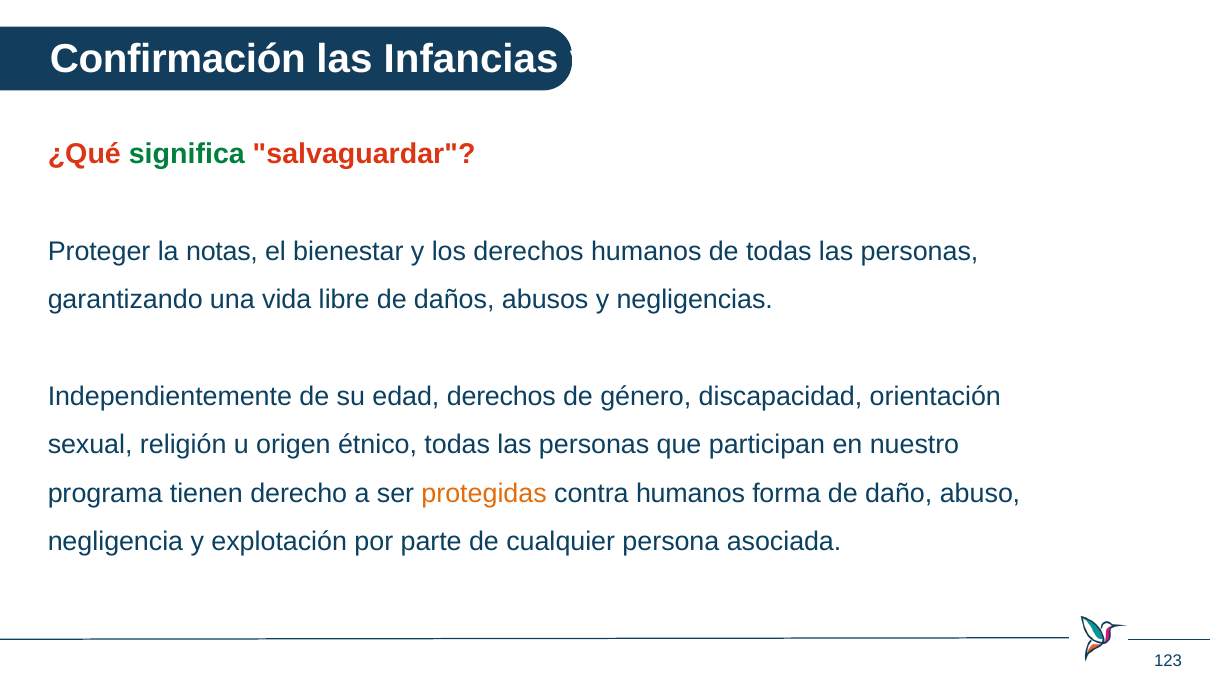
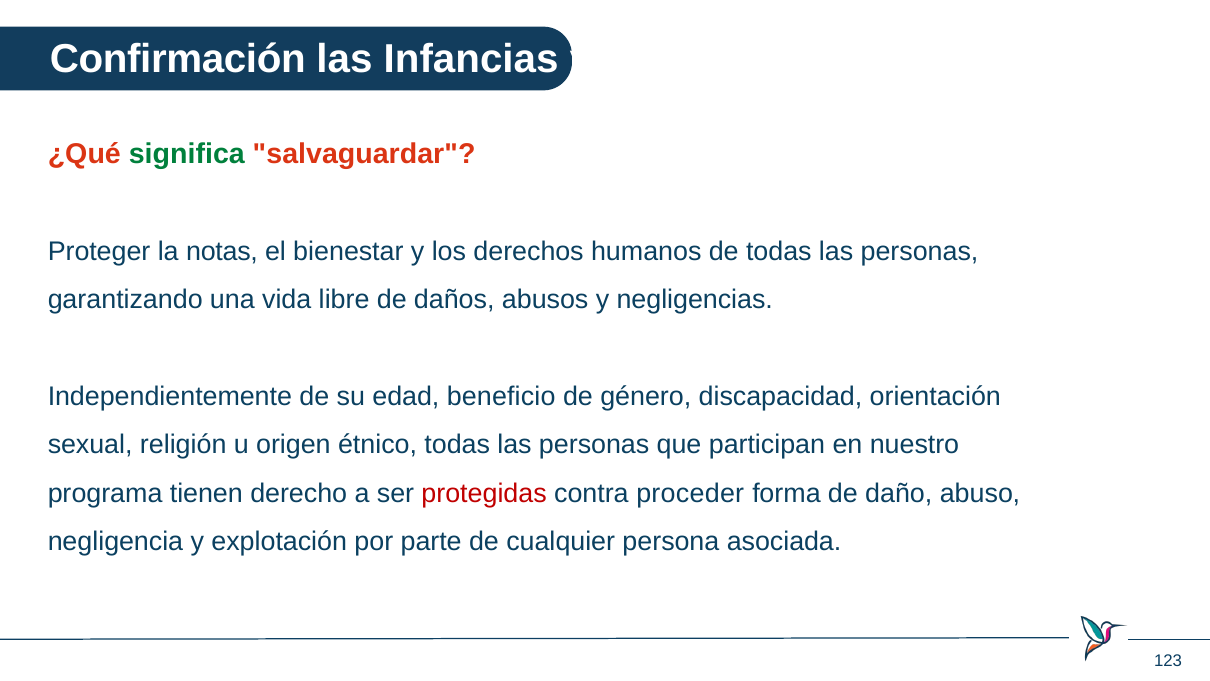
edad derechos: derechos -> beneficio (501, 396)
protegidas colour: orange -> red (484, 493)
contra humanos: humanos -> proceder (690, 493)
